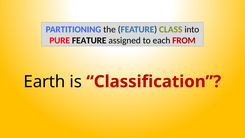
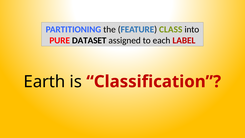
PURE FEATURE: FEATURE -> DATASET (89, 40)
FROM: FROM -> LABEL (184, 40)
